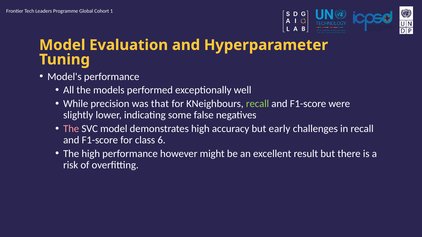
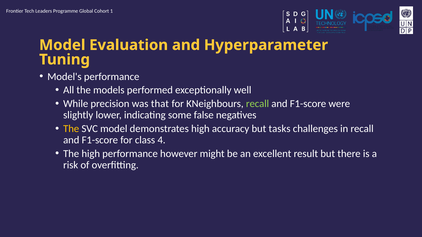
The colour: pink -> yellow (71, 129)
early: early -> tasks (280, 129)
6: 6 -> 4 (162, 140)
